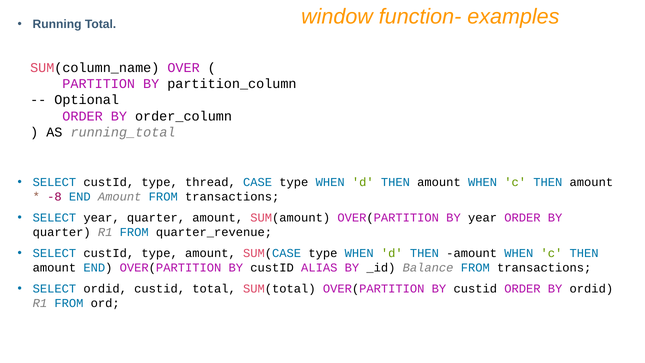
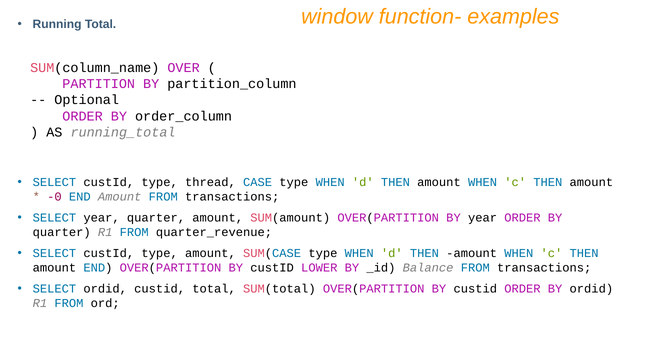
-8: -8 -> -0 (54, 197)
ALIAS: ALIAS -> LOWER (319, 268)
